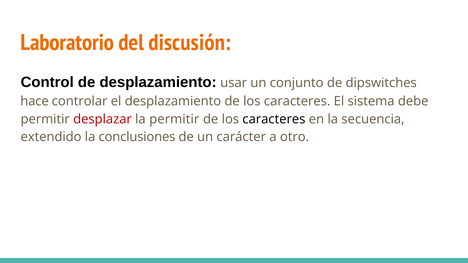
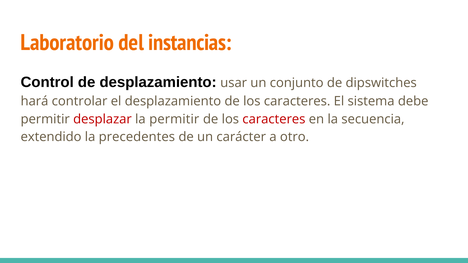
discusión: discusión -> instancias (190, 43)
hace: hace -> hará (34, 101)
caracteres colour: black -> red (274, 119)
conclusiones: conclusiones -> precedentes (137, 137)
